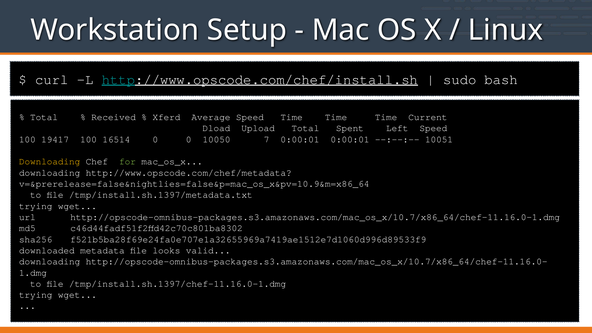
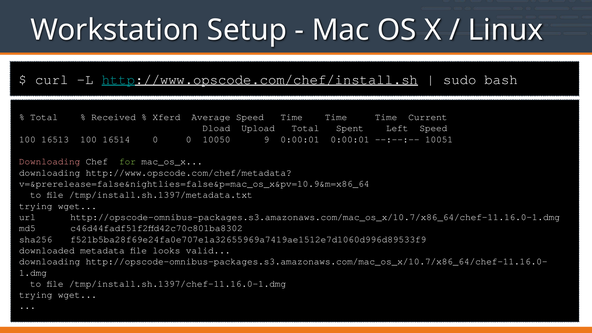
19417: 19417 -> 16513 (55, 139)
7: 7 -> 9 (267, 139)
Downloading colour: yellow -> pink (50, 162)
